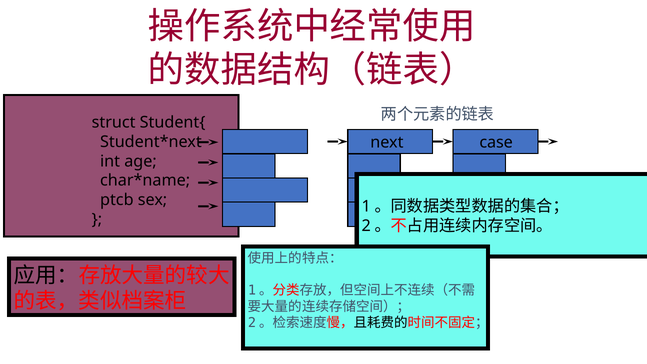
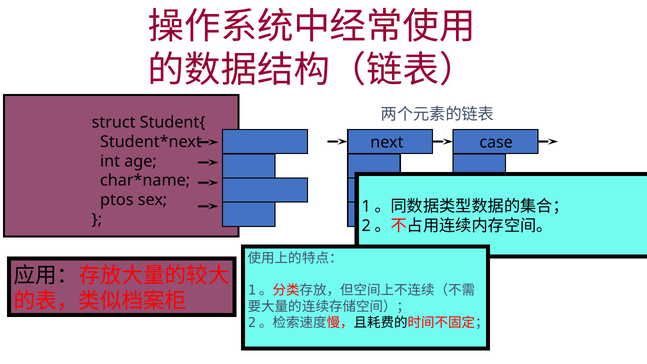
ptcb: ptcb -> ptos (117, 200)
